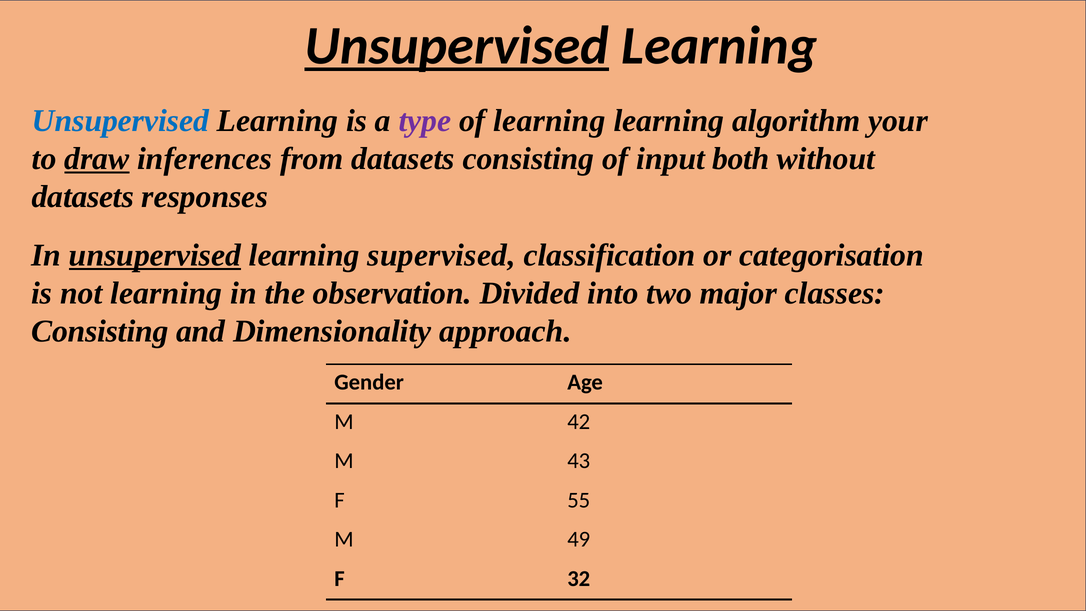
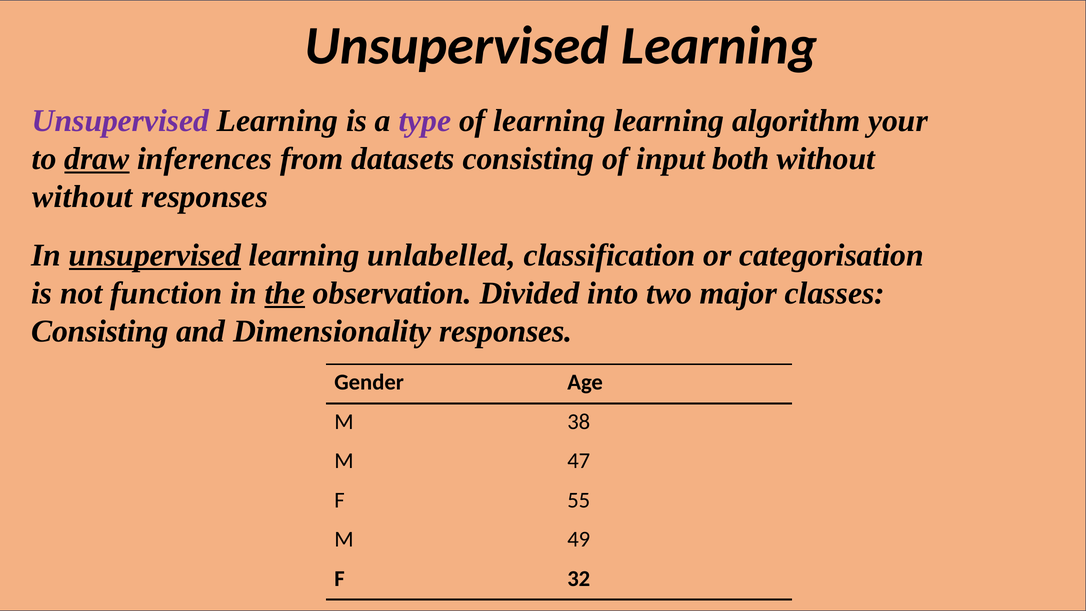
Unsupervised underline: present -> none (457, 46)
Unsupervised colour: blue -> purple (120, 121)
datasets: datasets -> without (83, 197)
supervised: supervised -> unlabelled (441, 255)
not learning: learning -> function (166, 293)
the underline: none -> present (285, 293)
Dimensionality approach: approach -> responses (506, 331)
42: 42 -> 38 (579, 422)
43: 43 -> 47 (579, 461)
